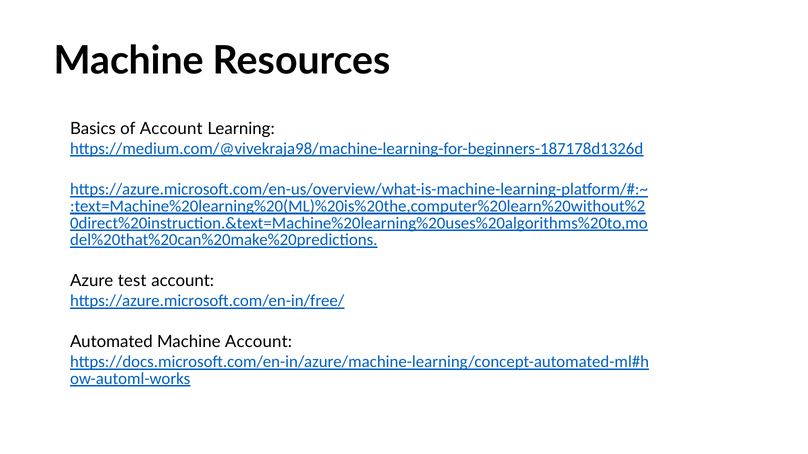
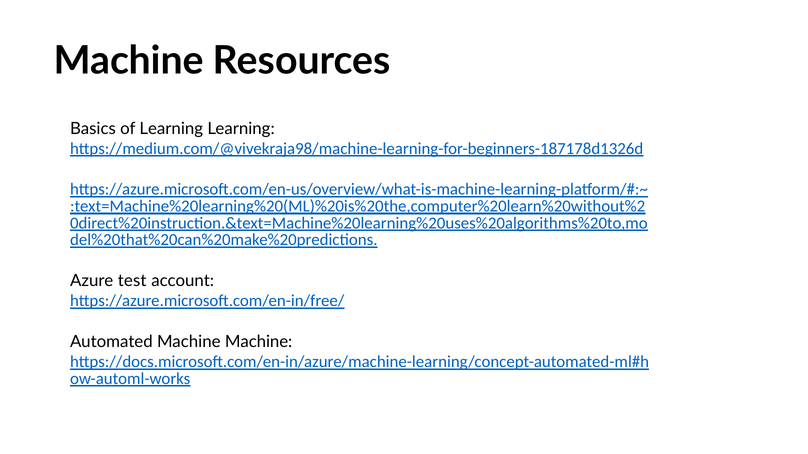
of Account: Account -> Learning (171, 129)
Machine Account: Account -> Machine (259, 342)
